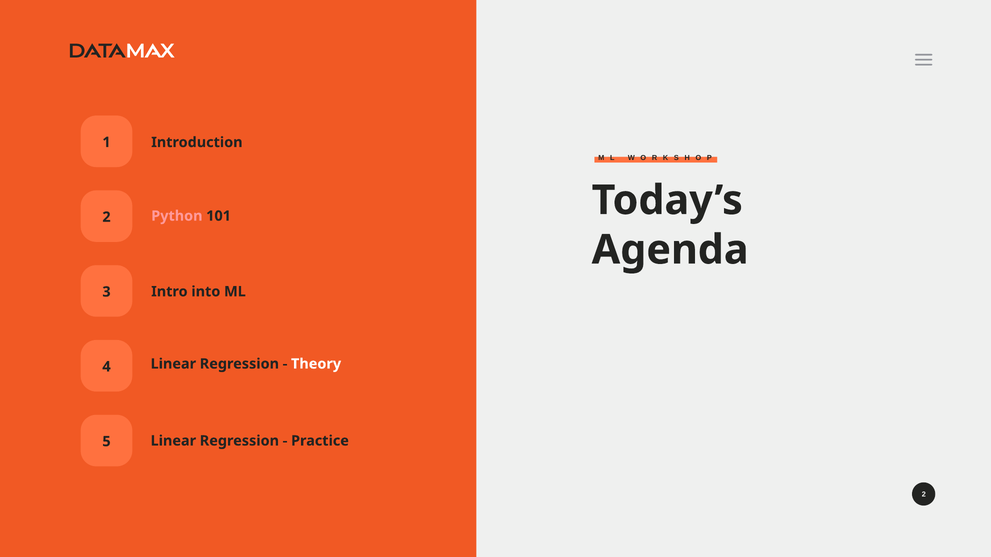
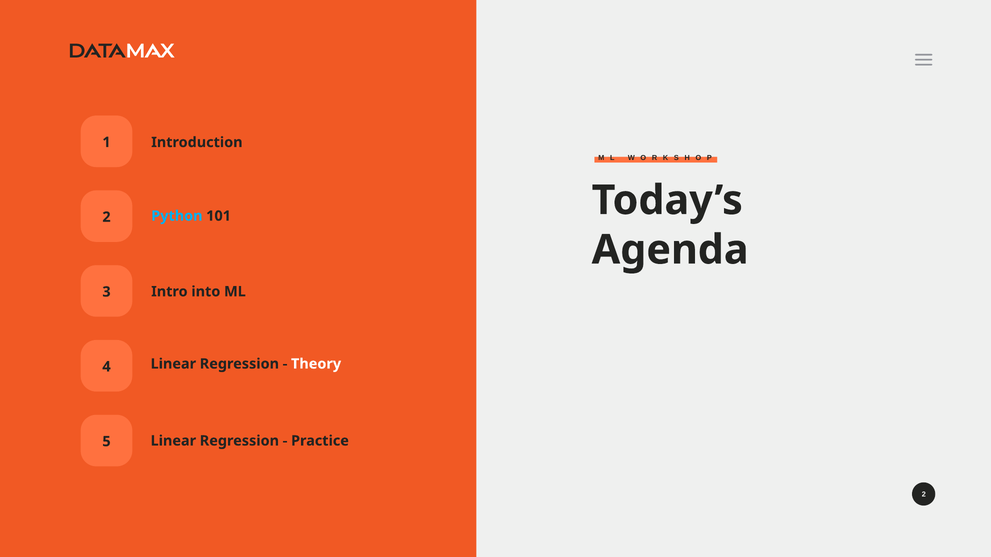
Python colour: pink -> light blue (177, 216)
